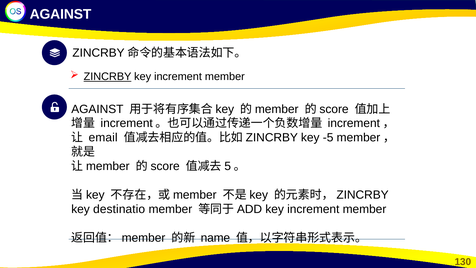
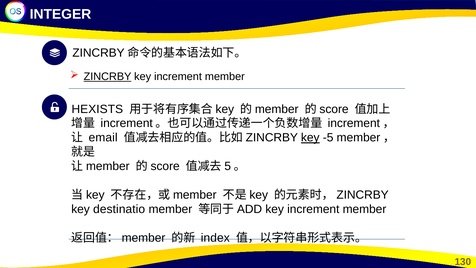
AGAINST: AGAINST -> INTEGER (60, 14)
AGAINST: AGAINST -> HEXISTS (97, 109)
key underline: none -> present (310, 138)
name: name -> index (215, 238)
